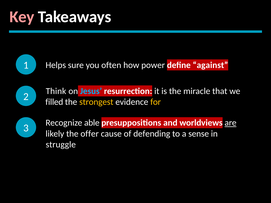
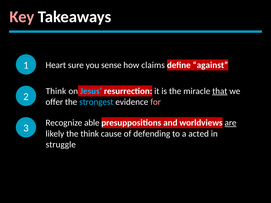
Helps: Helps -> Heart (56, 65)
often: often -> sense (111, 65)
power: power -> claims (153, 65)
that underline: none -> present (220, 91)
filled: filled -> offer (54, 102)
strongest colour: yellow -> light blue (96, 102)
for colour: yellow -> pink (156, 102)
the offer: offer -> think (90, 134)
sense: sense -> acted (199, 134)
